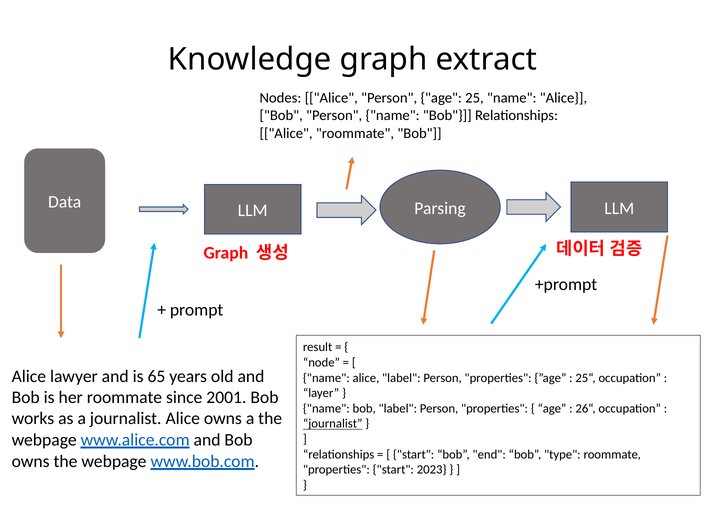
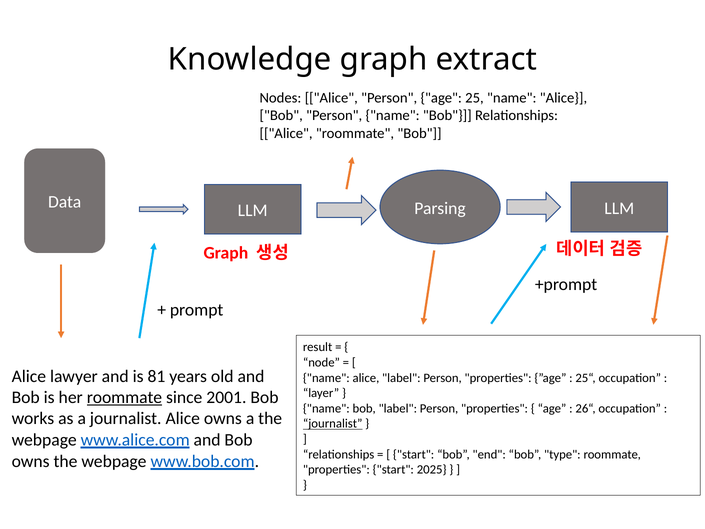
65: 65 -> 81 (156, 376)
roommate underline: none -> present (124, 397)
2023: 2023 -> 2025 (432, 469)
